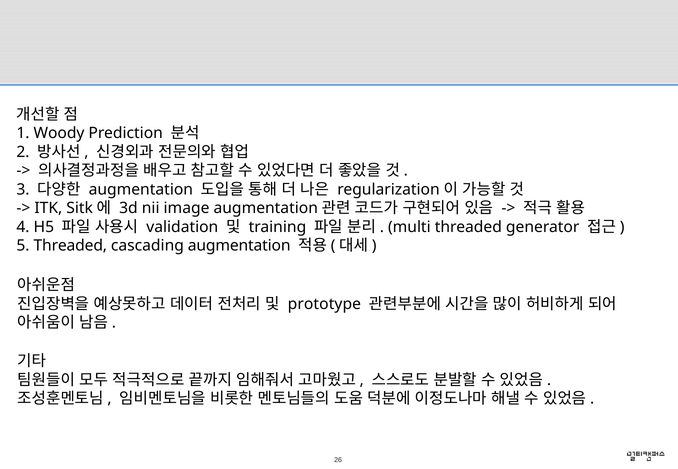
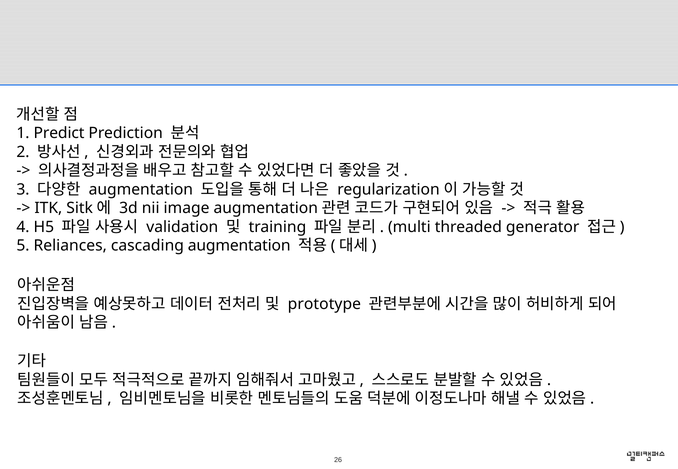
Woody: Woody -> Predict (59, 133)
5 Threaded: Threaded -> Reliances (70, 246)
